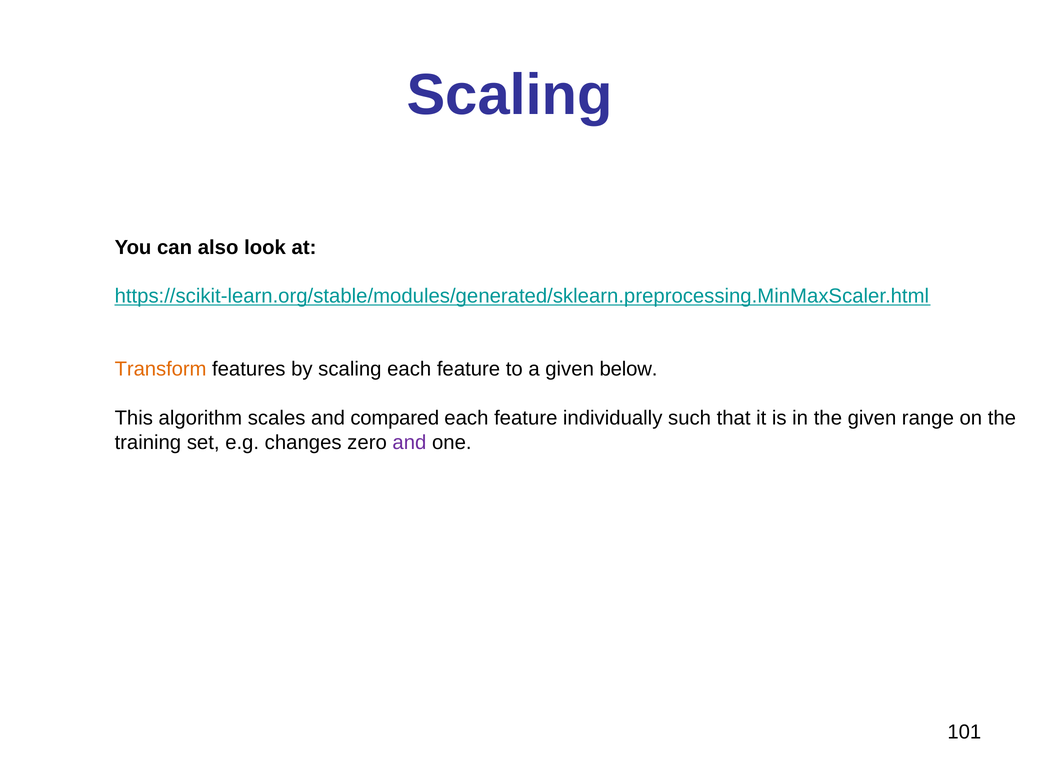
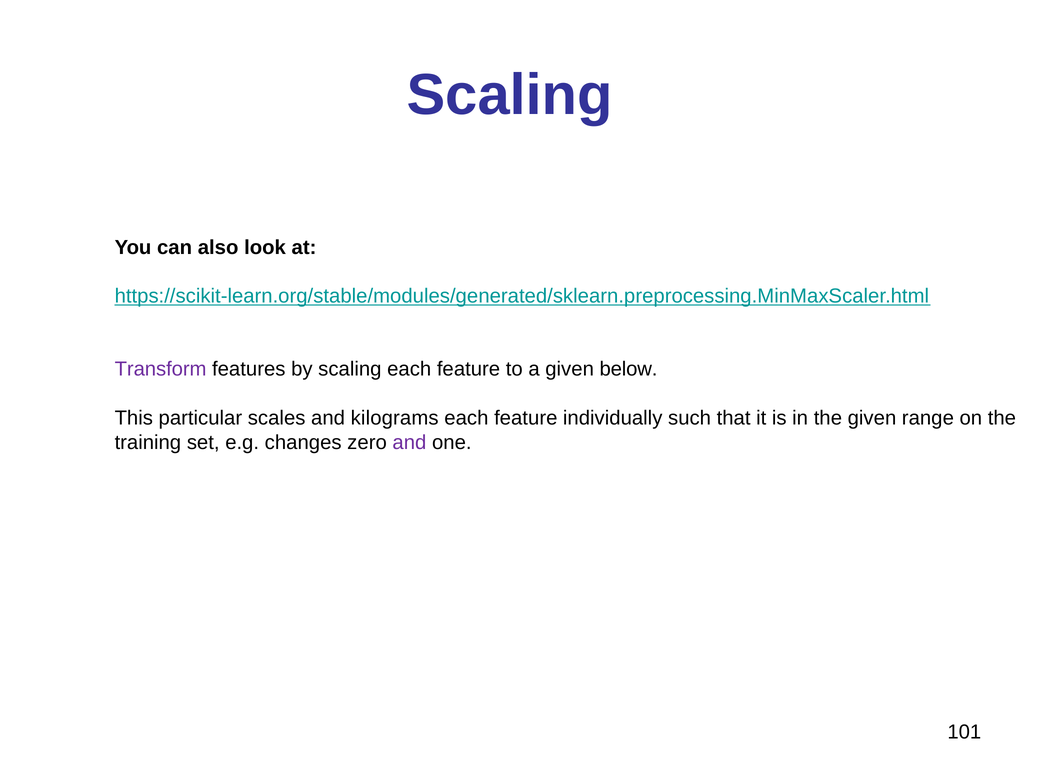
Transform colour: orange -> purple (161, 369)
algorithm: algorithm -> particular (200, 418)
compared: compared -> kilograms (395, 418)
